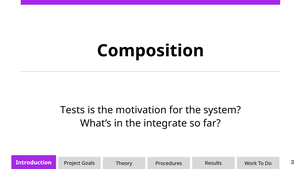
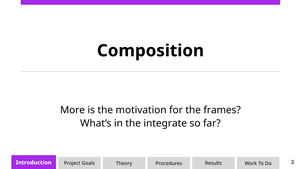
Tests: Tests -> More (73, 110)
system: system -> frames (222, 110)
